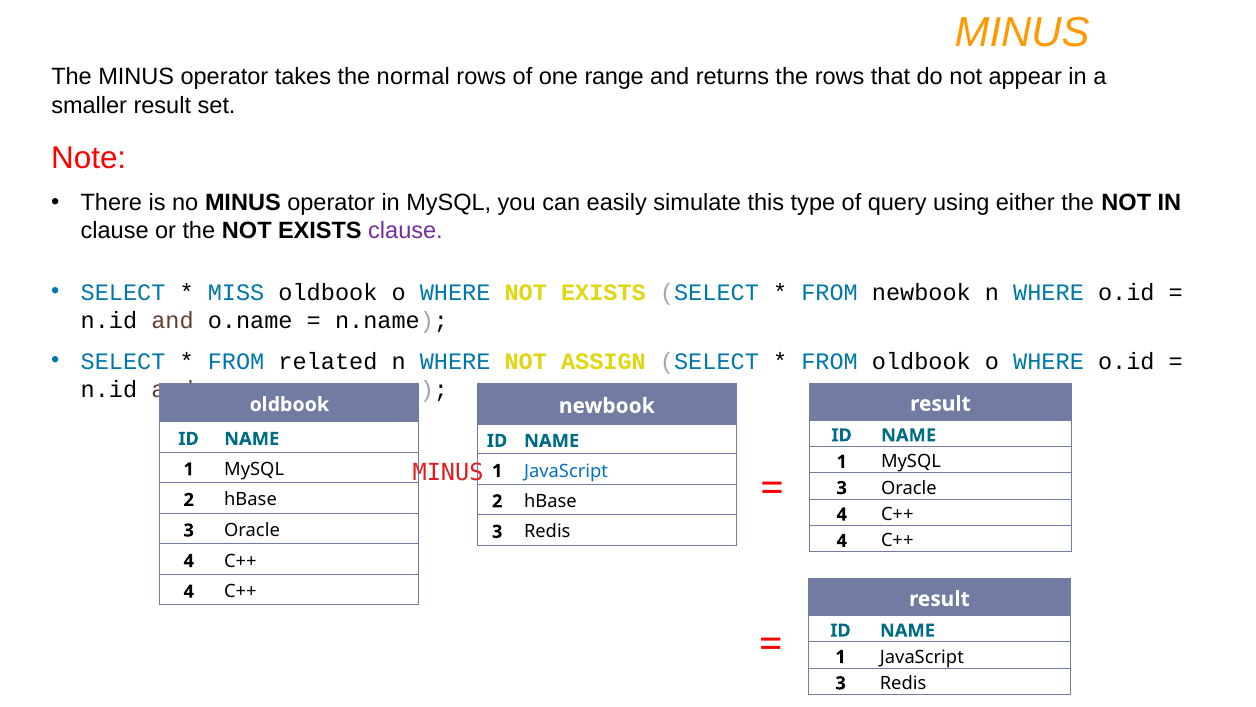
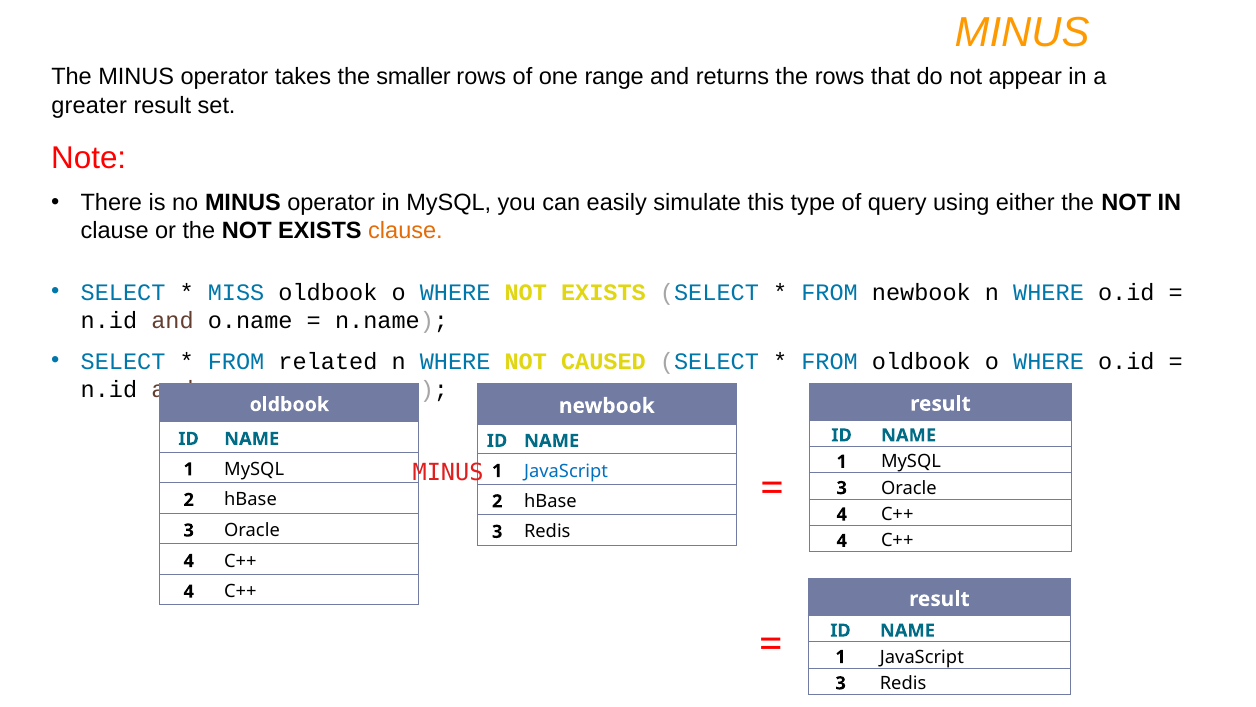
normal: normal -> smaller (413, 77)
smaller: smaller -> greater (89, 105)
clause colour: purple -> orange (405, 231)
ASSIGN: ASSIGN -> CAUSED (603, 361)
